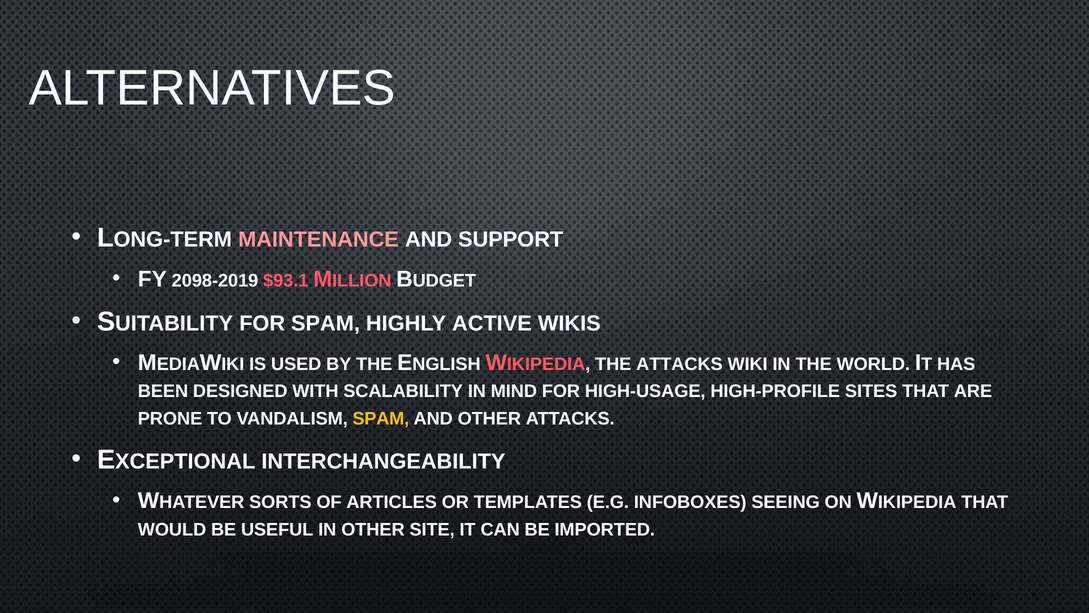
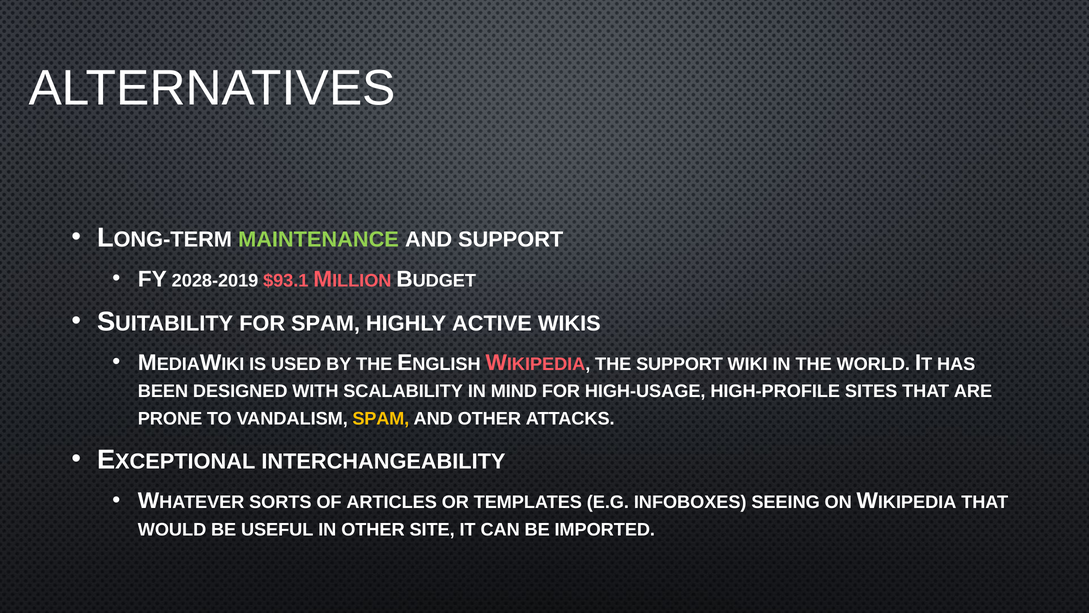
MAINTENANCE colour: pink -> light green (318, 240)
2098-2019: 2098-2019 -> 2028-2019 (215, 280)
THE ATTACKS: ATTACKS -> SUPPORT (680, 364)
